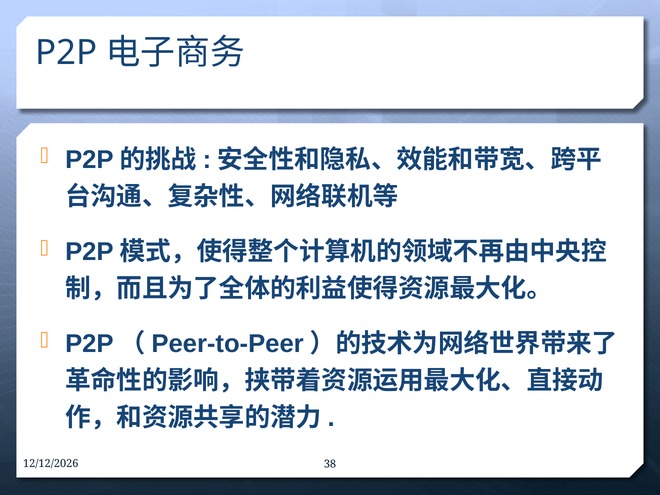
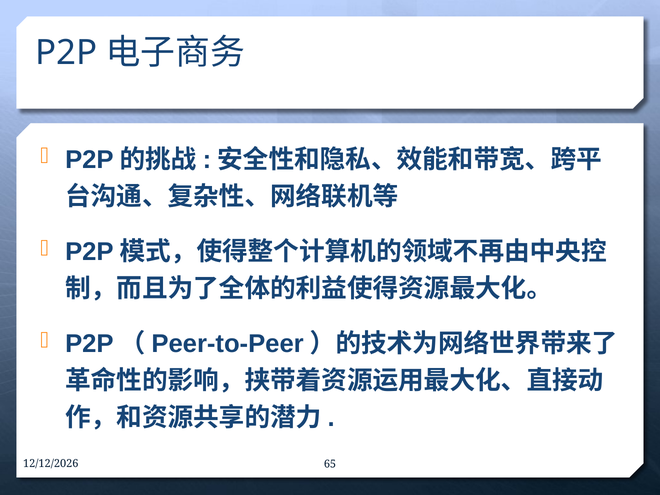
38: 38 -> 65 (330, 464)
